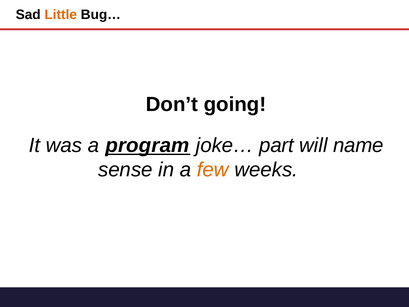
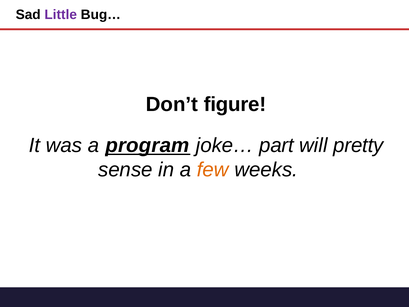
Little colour: orange -> purple (61, 15)
going: going -> figure (235, 104)
name: name -> pretty (358, 145)
